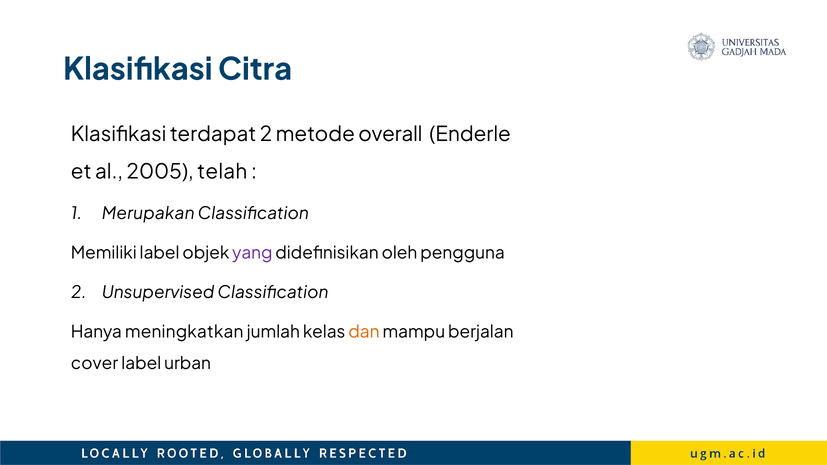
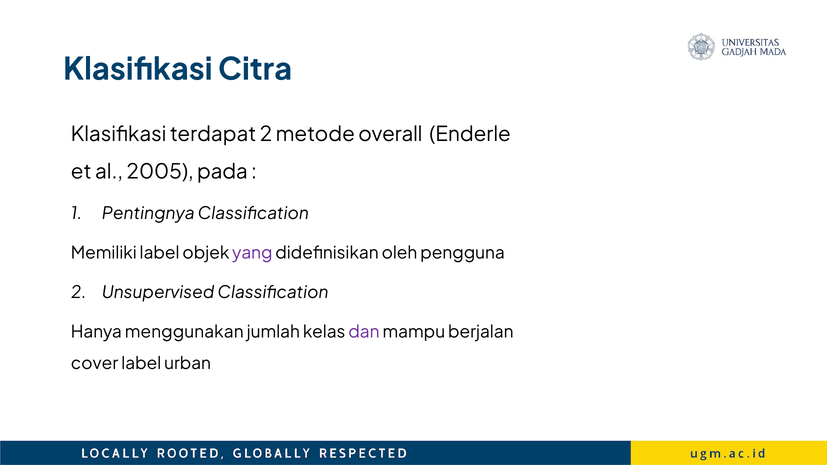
telah: telah -> pada (222, 172)
Merupakan: Merupakan -> Pentingnya (148, 213)
meningkatkan: meningkatkan -> menggunakan (184, 332)
dan colour: orange -> purple (364, 332)
